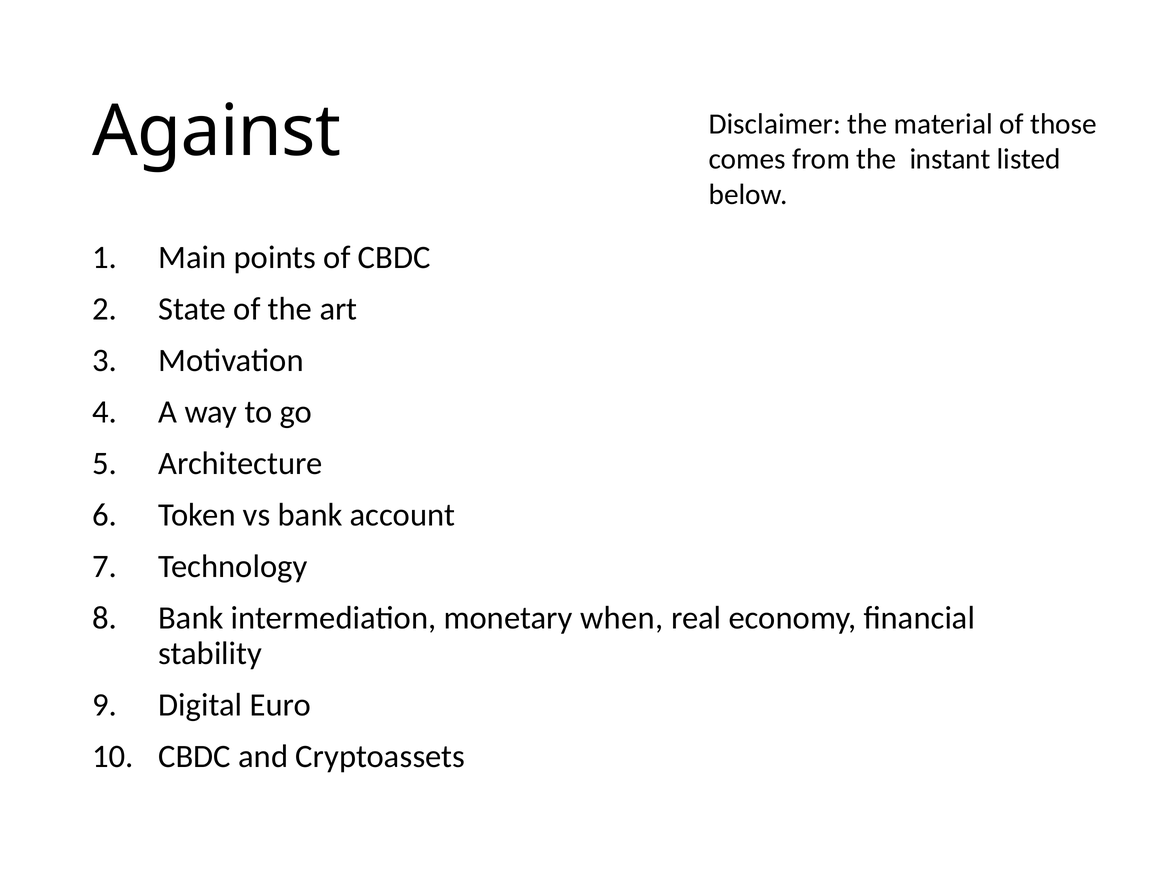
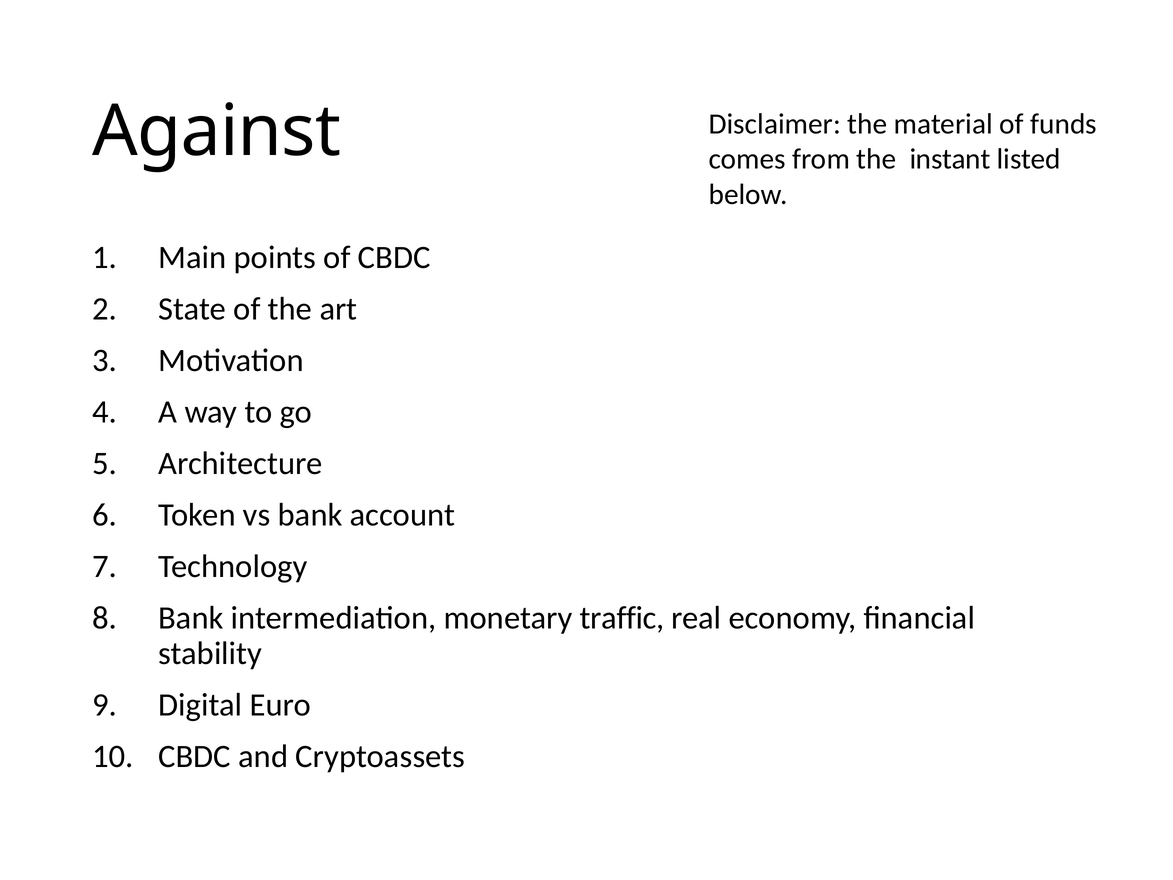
those: those -> funds (1064, 124)
when: when -> traffic (622, 618)
